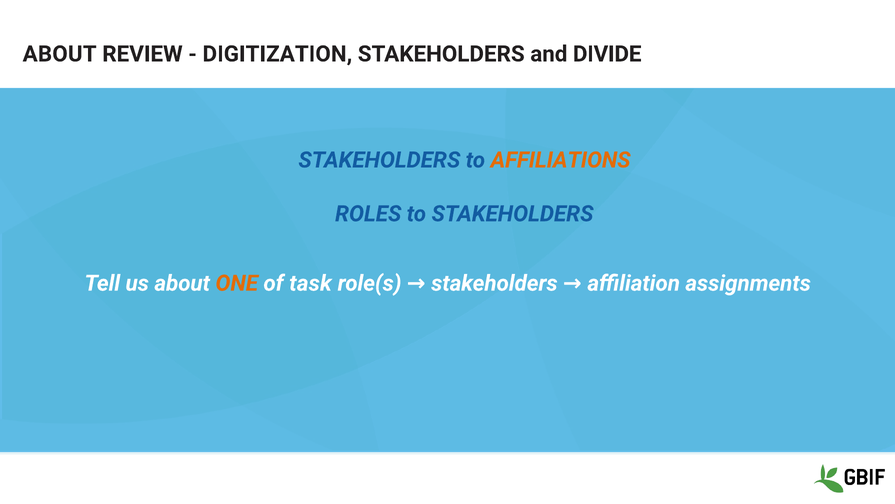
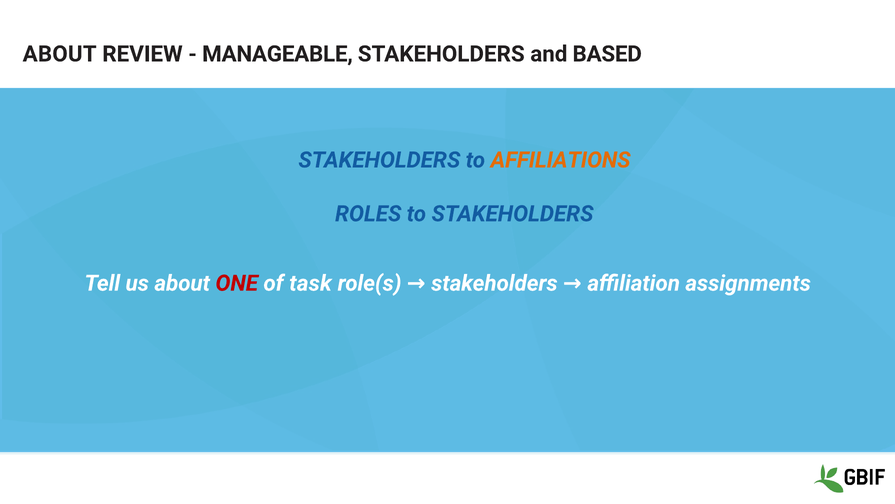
DIGITIZATION: DIGITIZATION -> MANAGEABLE (278, 54)
DIVIDE: DIVIDE -> BASED (607, 54)
ONE colour: orange -> red (237, 283)
